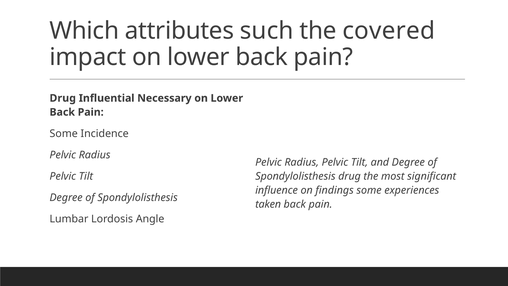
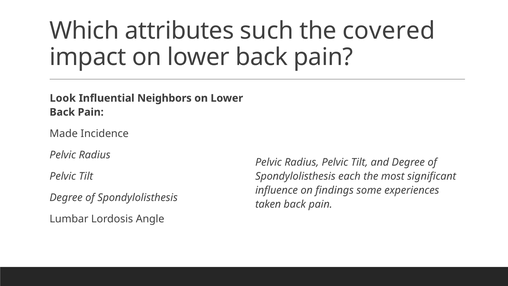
Drug: Drug -> Look (63, 98)
Necessary: Necessary -> Neighbors (164, 98)
Some: Some -> Made (64, 133)
Spondylolisthesis drug: drug -> each (349, 176)
